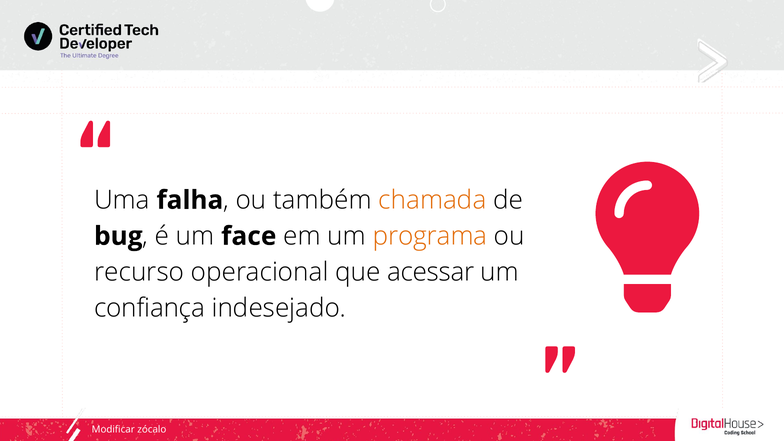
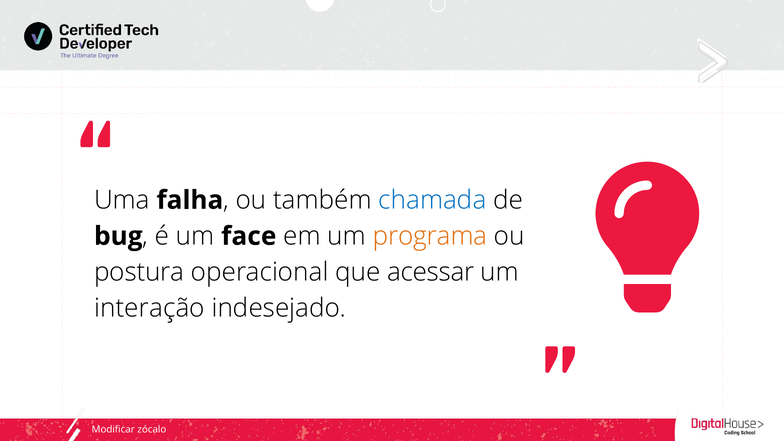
chamada colour: orange -> blue (432, 200)
recurso: recurso -> postura (139, 272)
confiança: confiança -> interação (149, 308)
